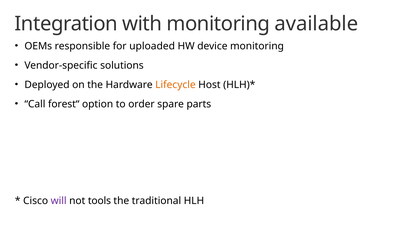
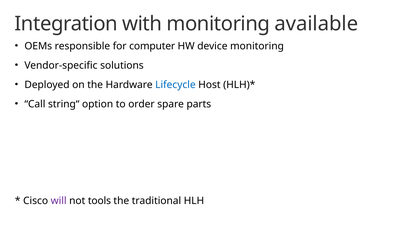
uploaded: uploaded -> computer (152, 46)
Lifecycle colour: orange -> blue (175, 85)
forest“: forest“ -> string“ (64, 104)
